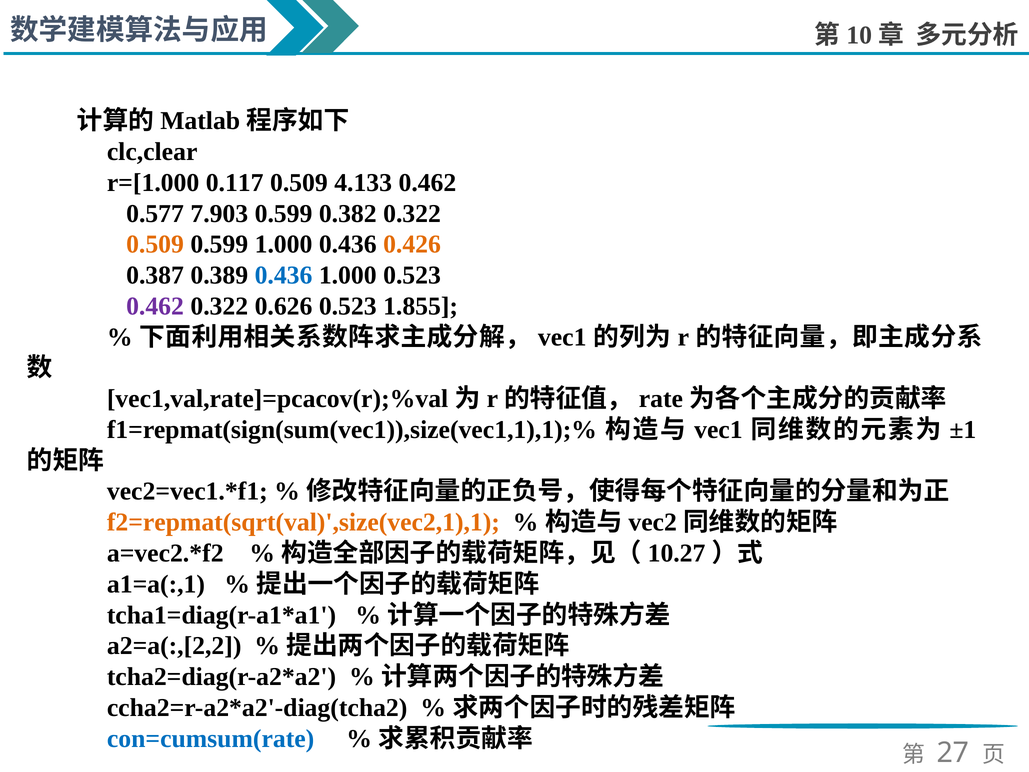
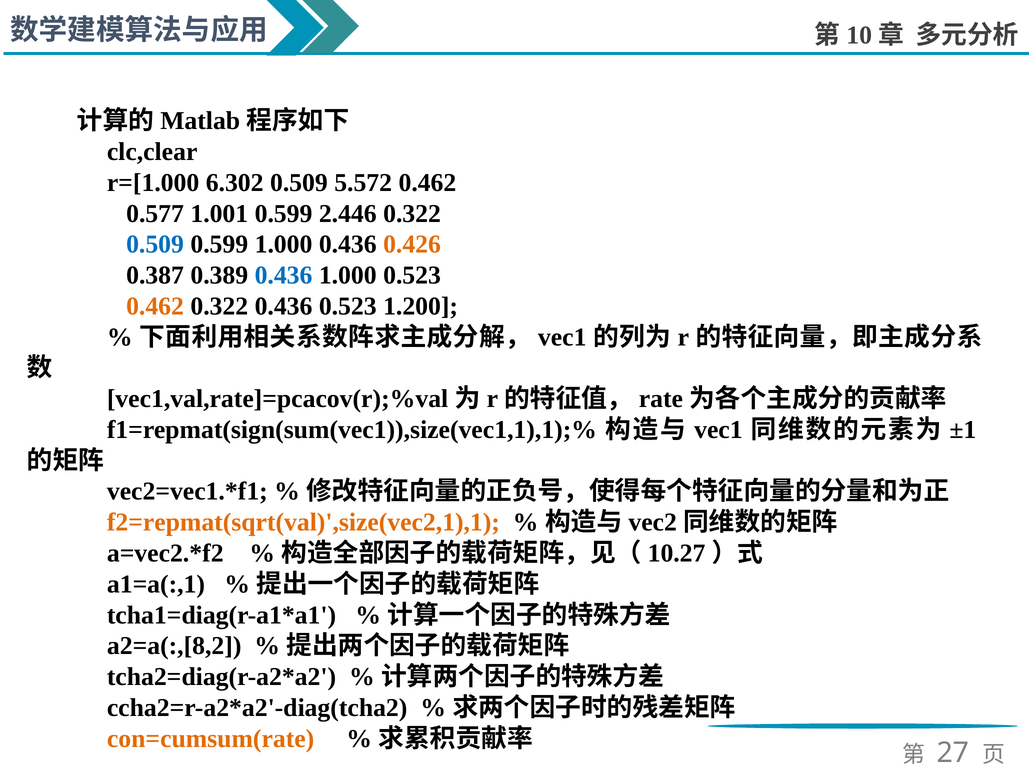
0.117: 0.117 -> 6.302 (235, 183)
4.133: 4.133 -> 5.572 (363, 183)
7.903: 7.903 -> 1.001 (219, 214)
0.382: 0.382 -> 2.446 (348, 214)
0.509 colour: orange -> blue (155, 244)
0.462 colour: purple -> orange (155, 306)
0.322 0.626: 0.626 -> 0.436 (284, 306)
1.855: 1.855 -> 1.200 (421, 306)
a2=a(:,[2,2: a2=a(:,[2,2 -> a2=a(:,[8,2 (174, 646)
con=cumsum(rate colour: blue -> orange (211, 738)
